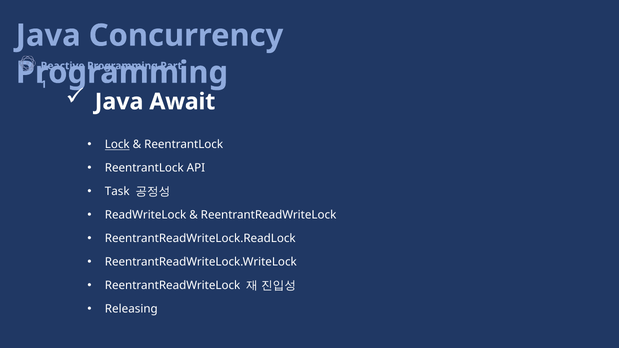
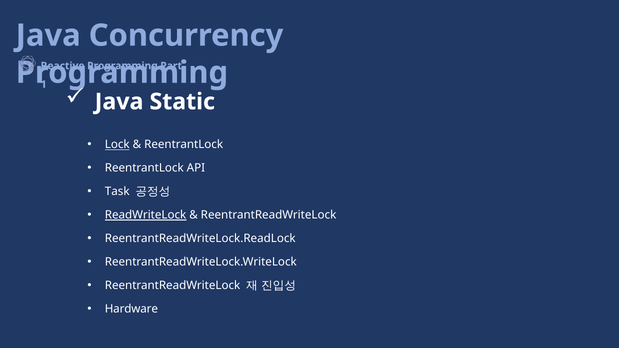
Await: Await -> Static (182, 102)
ReadWriteLock underline: none -> present (146, 215)
Releasing: Releasing -> Hardware (131, 309)
